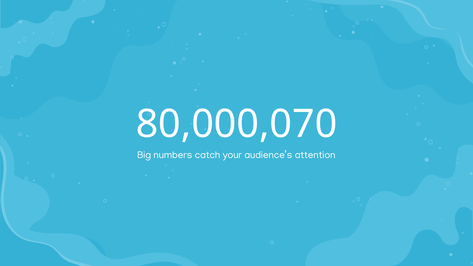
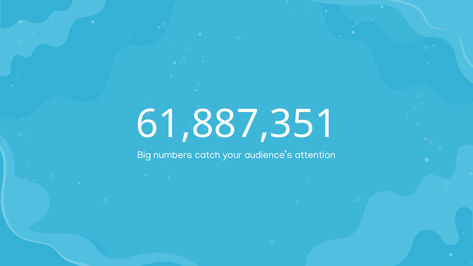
80,000,070: 80,000,070 -> 61,887,351 (237, 124)
